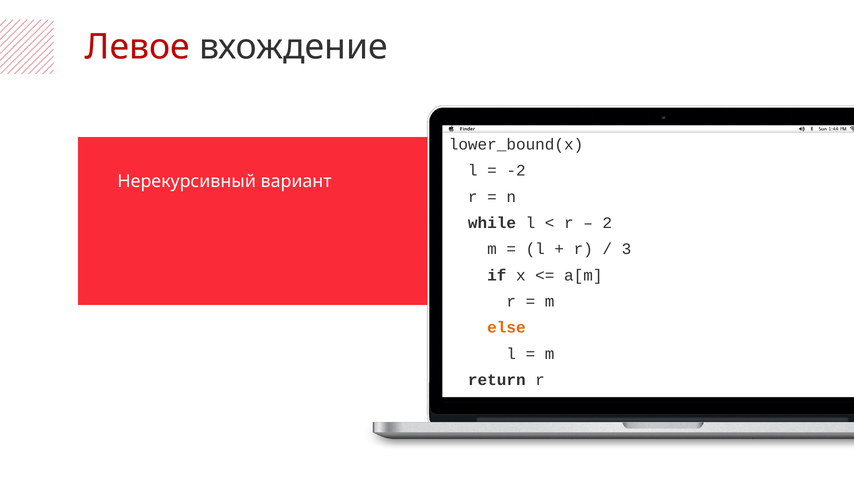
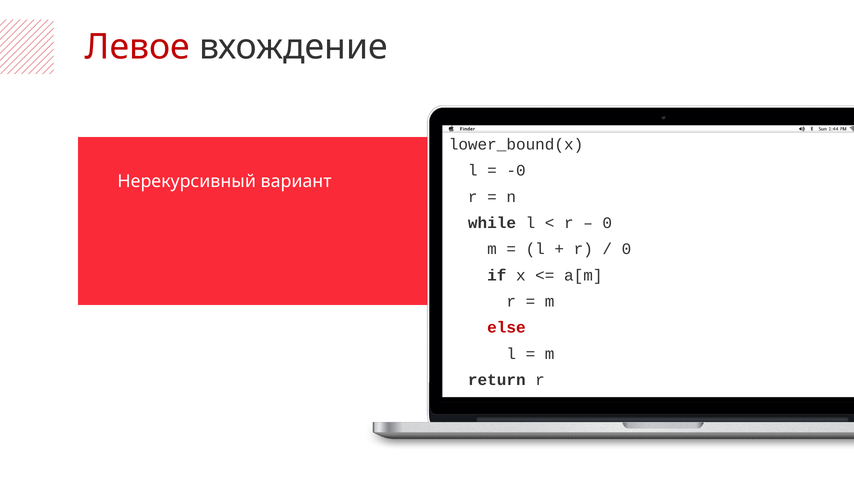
-2: -2 -> -0 (516, 171)
2: 2 -> 0 (607, 223)
3: 3 -> 0 (627, 249)
else colour: orange -> red (506, 328)
